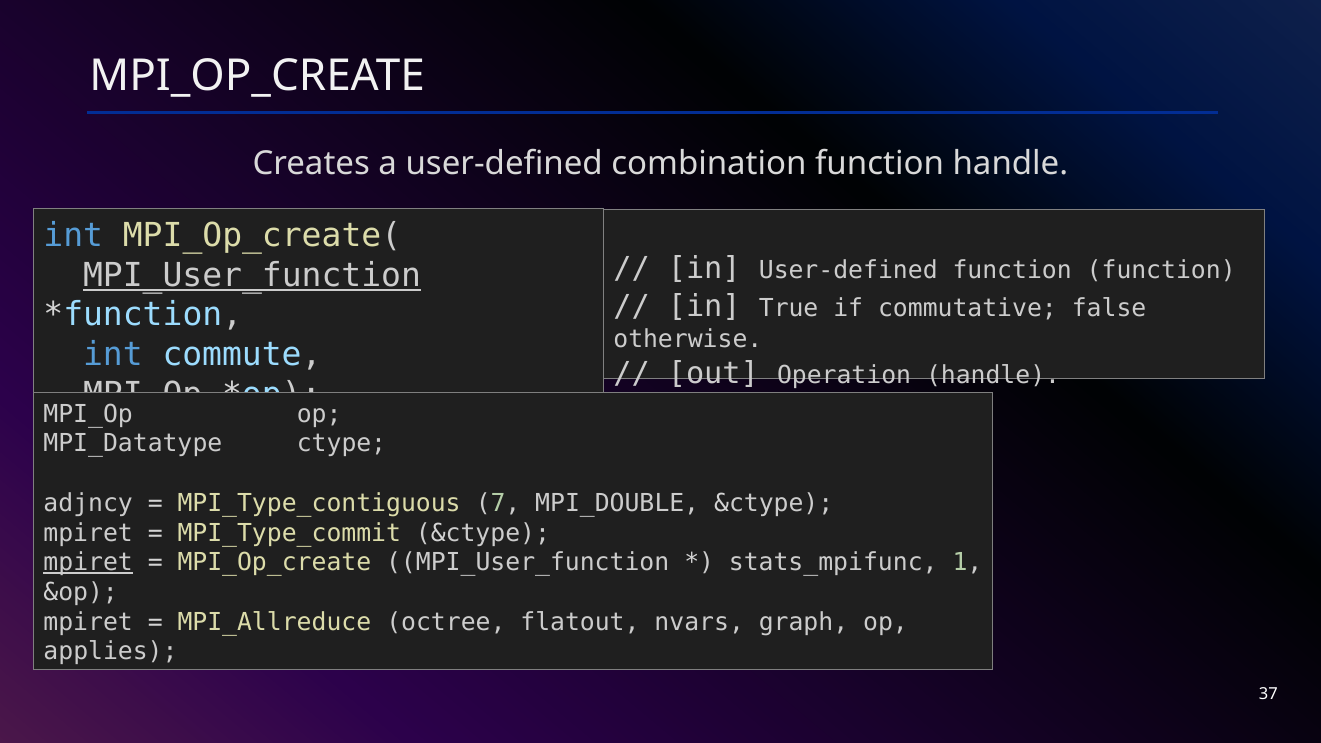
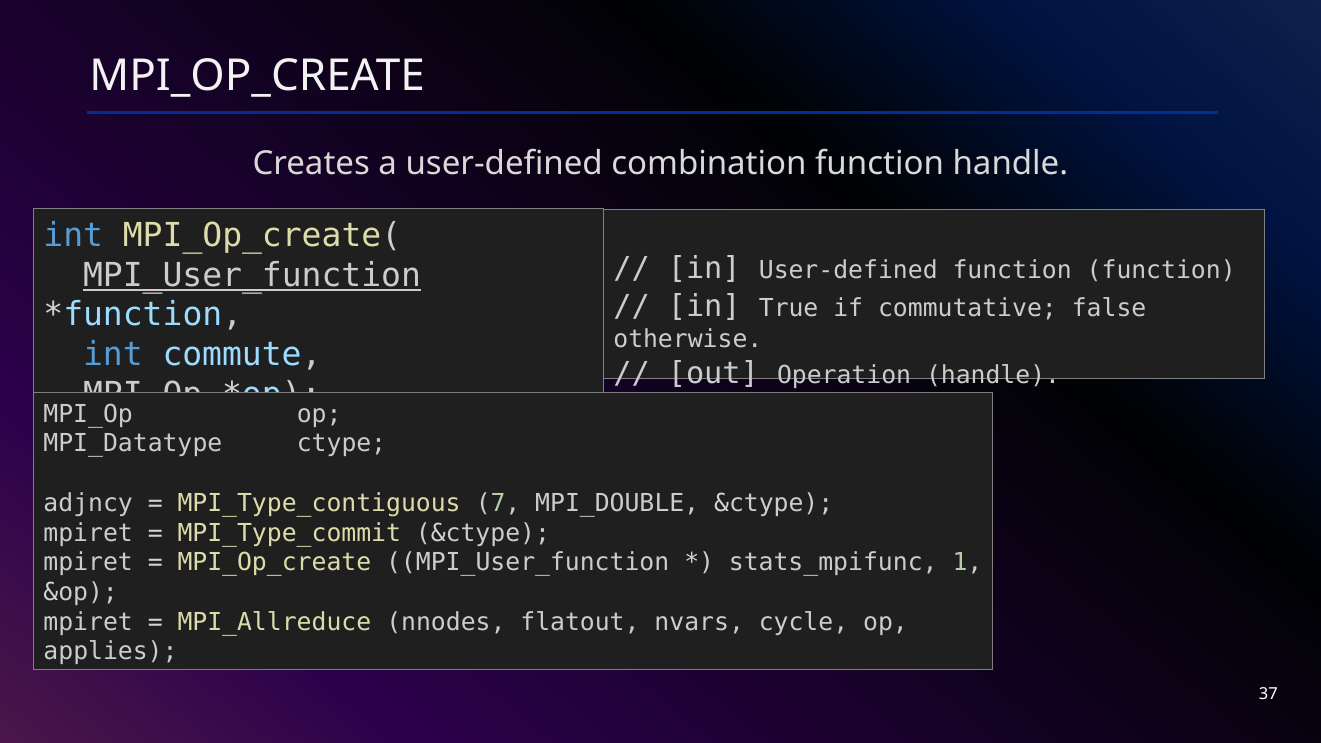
mpiret underline: present -> none (88, 563)
octree: octree -> nnodes (446, 622)
graph: graph -> cycle (803, 622)
